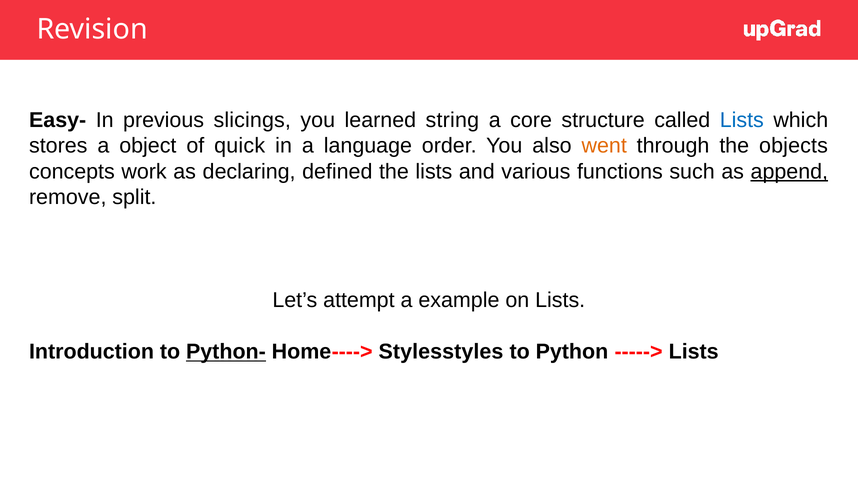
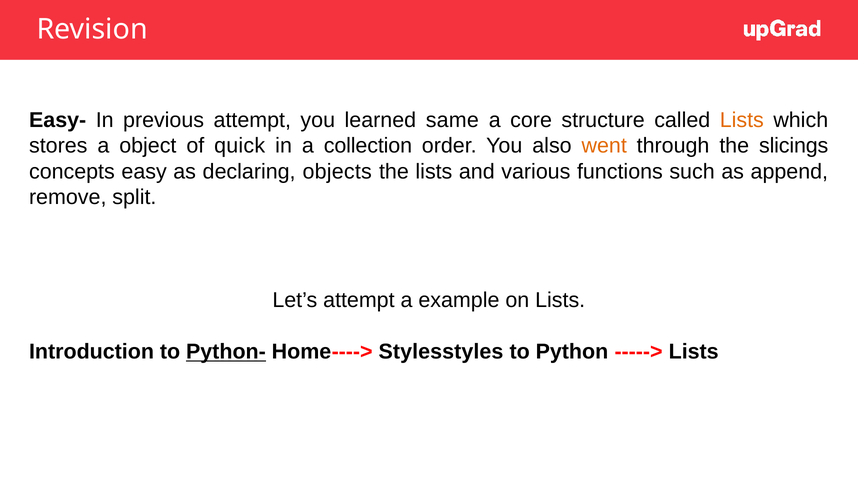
previous slicings: slicings -> attempt (252, 120)
string: string -> same (452, 120)
Lists colour: blue -> orange (742, 120)
language: language -> collection (368, 146)
objects: objects -> slicings (794, 146)
work: work -> easy (144, 171)
defined: defined -> objects (337, 171)
append underline: present -> none (789, 171)
